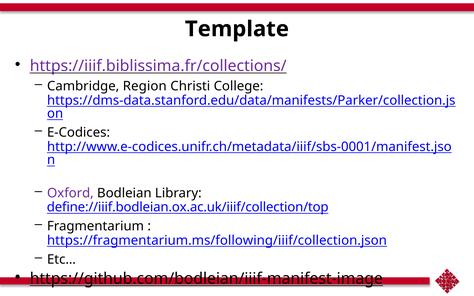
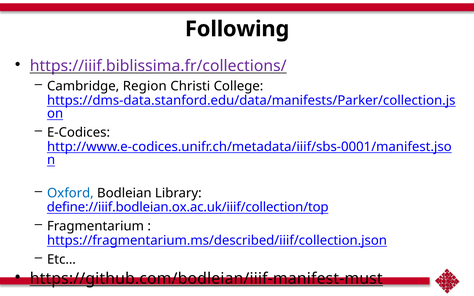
Template: Template -> Following (237, 29)
Oxford colour: purple -> blue (70, 193)
https://fragmentarium.ms/following/iiif/collection.json: https://fragmentarium.ms/following/iiif/collection.json -> https://fragmentarium.ms/described/iiif/collection.json (217, 241)
https://github.com/bodleian/iiif-manifest-image: https://github.com/bodleian/iiif-manifest-image -> https://github.com/bodleian/iiif-manifest-must (206, 279)
